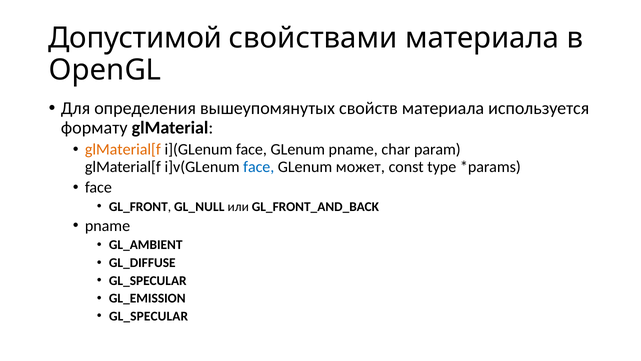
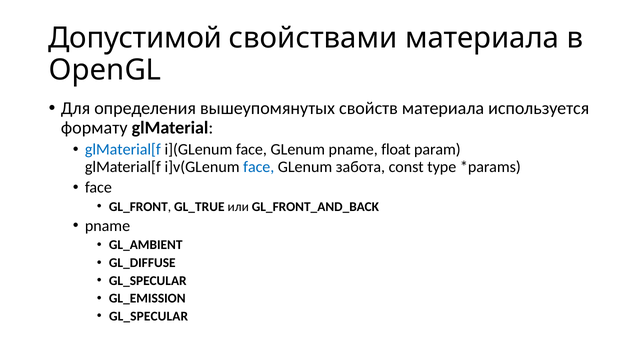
glMaterial[f colour: orange -> blue (123, 149)
char: char -> float (396, 149)
может: может -> забота (360, 167)
GL_NULL: GL_NULL -> GL_TRUE (199, 206)
